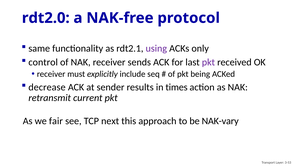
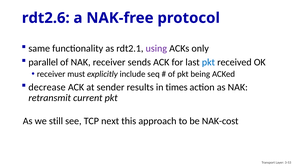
rdt2.0: rdt2.0 -> rdt2.6 (46, 18)
control: control -> parallel (43, 62)
pkt colour: purple -> blue (208, 62)
fair: fair -> still (56, 121)
NAK-vary: NAK-vary -> NAK-cost (220, 121)
